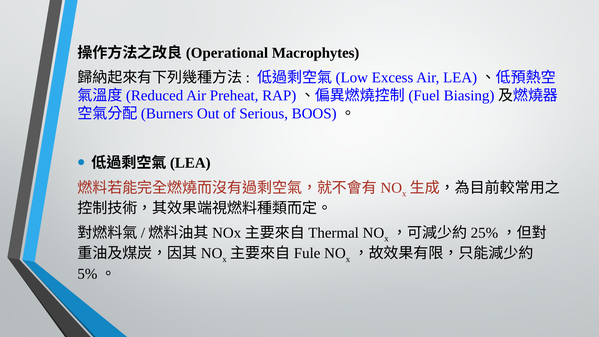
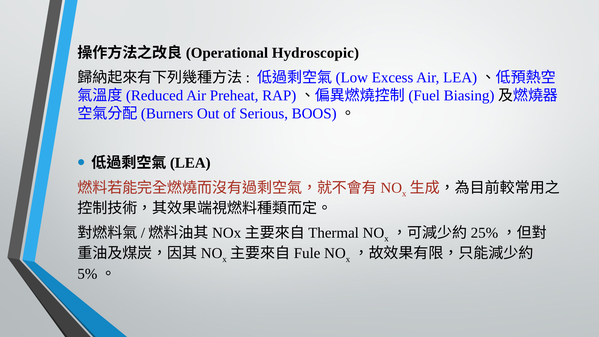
Macrophytes: Macrophytes -> Hydroscopic (315, 53)
